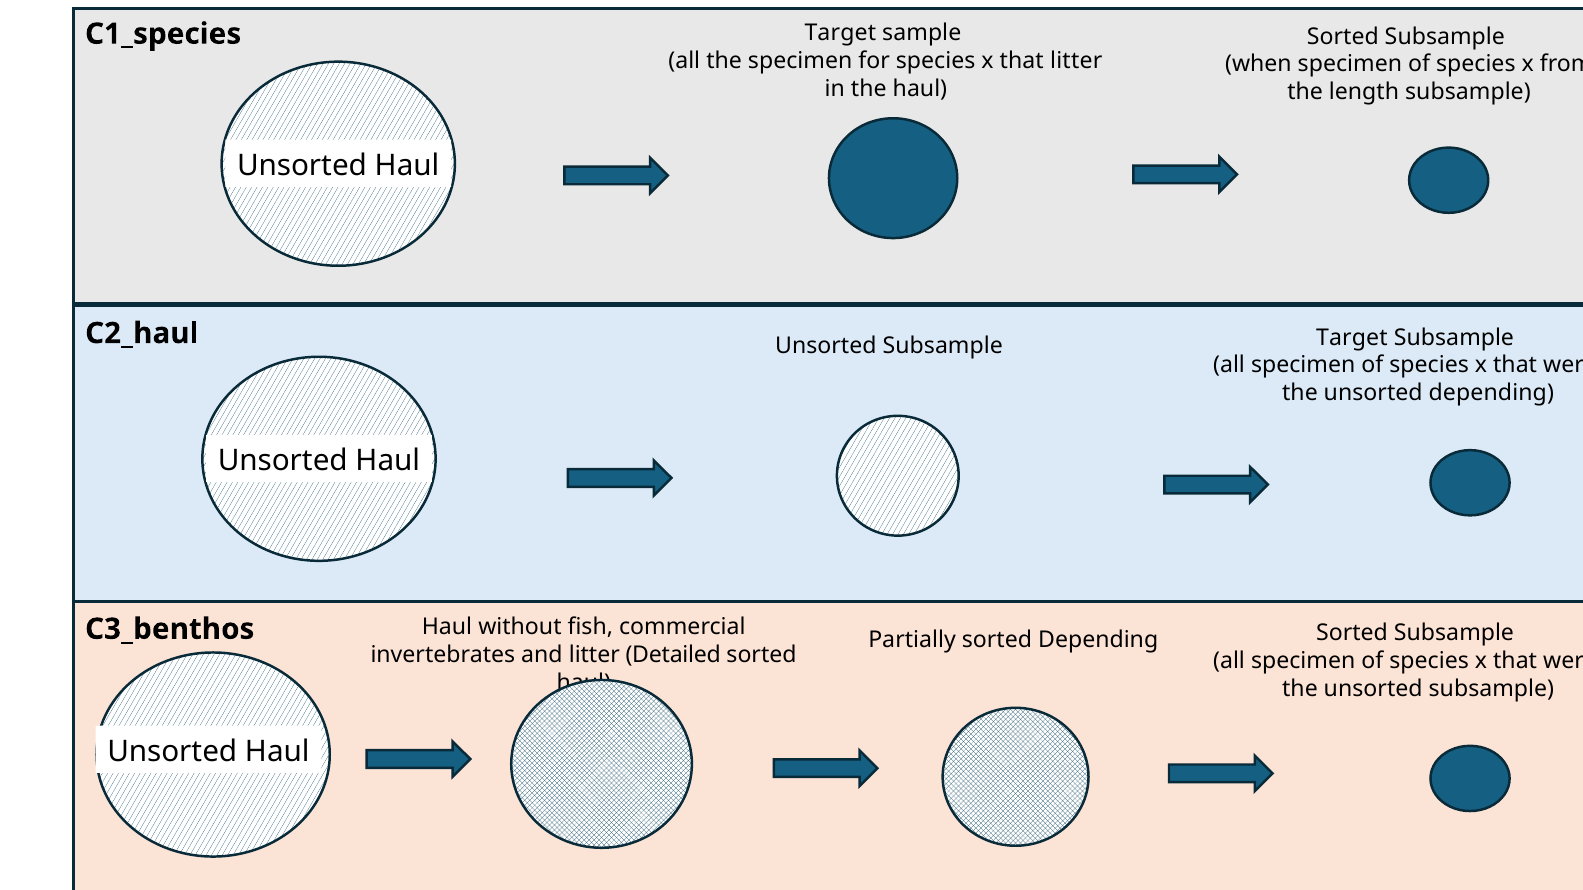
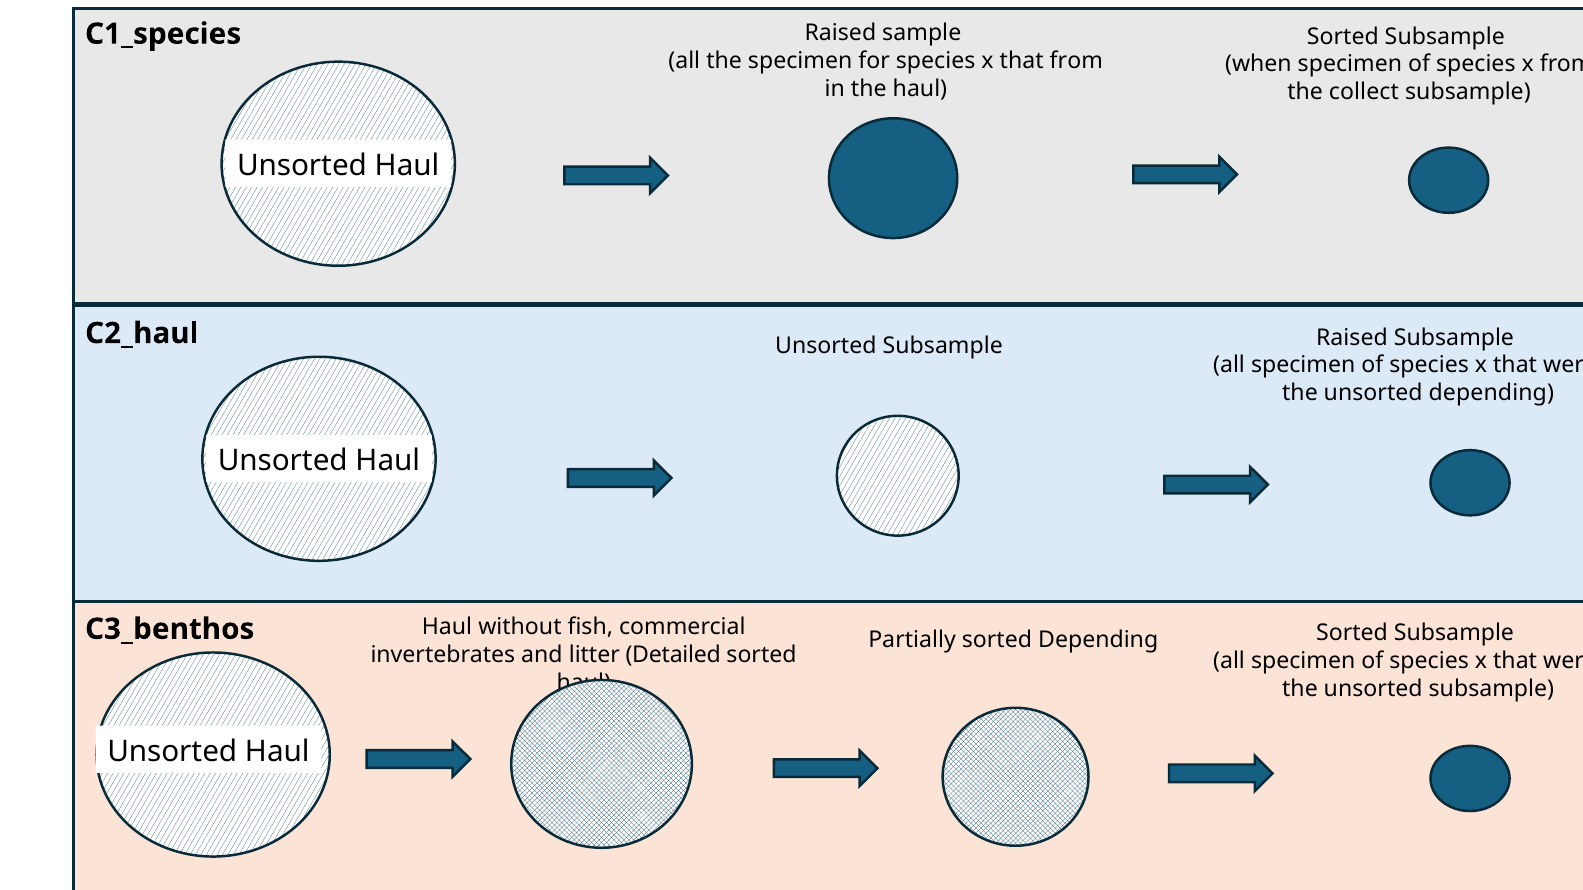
Target: Target -> Raised (840, 33)
that litter: litter -> from (1076, 61)
length: length -> collect (1364, 92)
Target: Target -> Raised (1352, 338)
